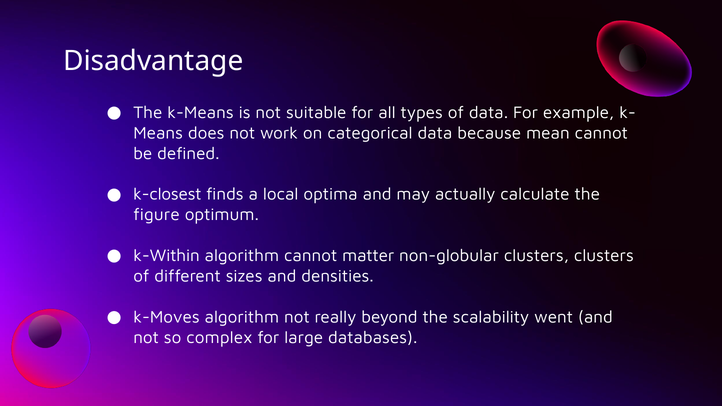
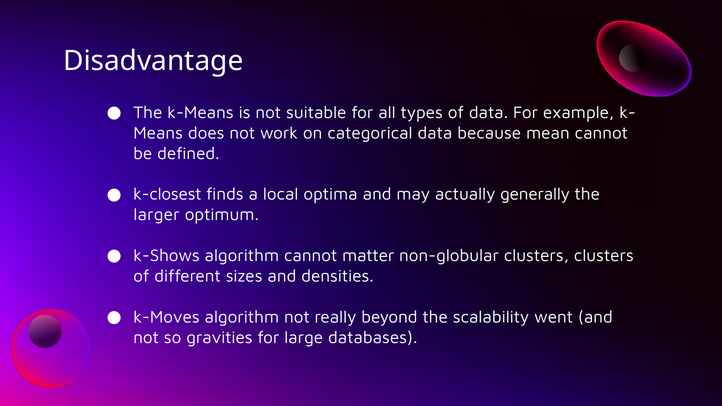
calculate: calculate -> generally (535, 194)
figure: figure -> larger (157, 215)
k-Within: k-Within -> k-Shows (167, 256)
complex: complex -> gravities (219, 338)
